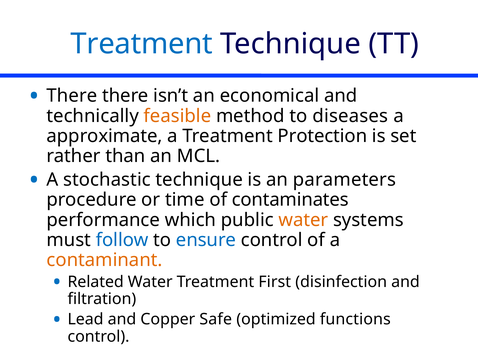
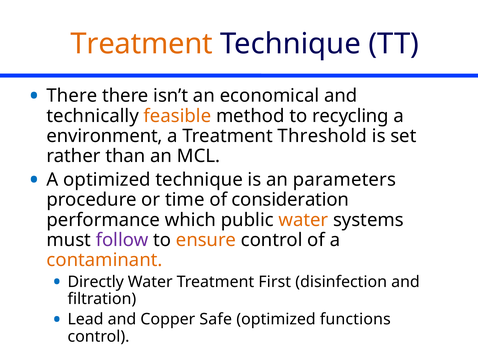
Treatment colour: blue -> orange (142, 44)
diseases: diseases -> recycling (350, 116)
approximate: approximate -> environment (105, 136)
Protection: Protection -> Threshold (322, 136)
A stochastic: stochastic -> optimized (107, 180)
contaminates: contaminates -> consideration (290, 200)
follow colour: blue -> purple (122, 240)
ensure colour: blue -> orange (206, 240)
Related: Related -> Directly (96, 282)
